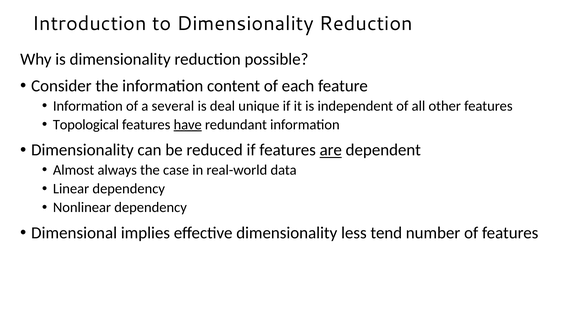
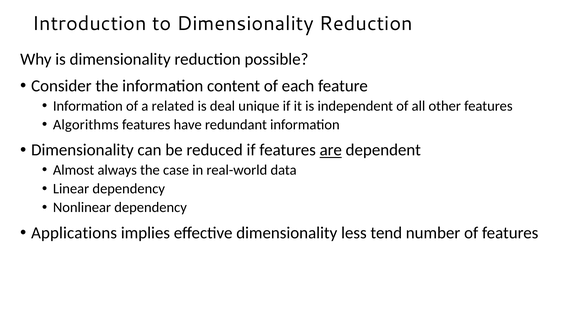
several: several -> related (173, 106)
Topological: Topological -> Algorithms (86, 125)
have underline: present -> none (188, 125)
Dimensional: Dimensional -> Applications (74, 233)
